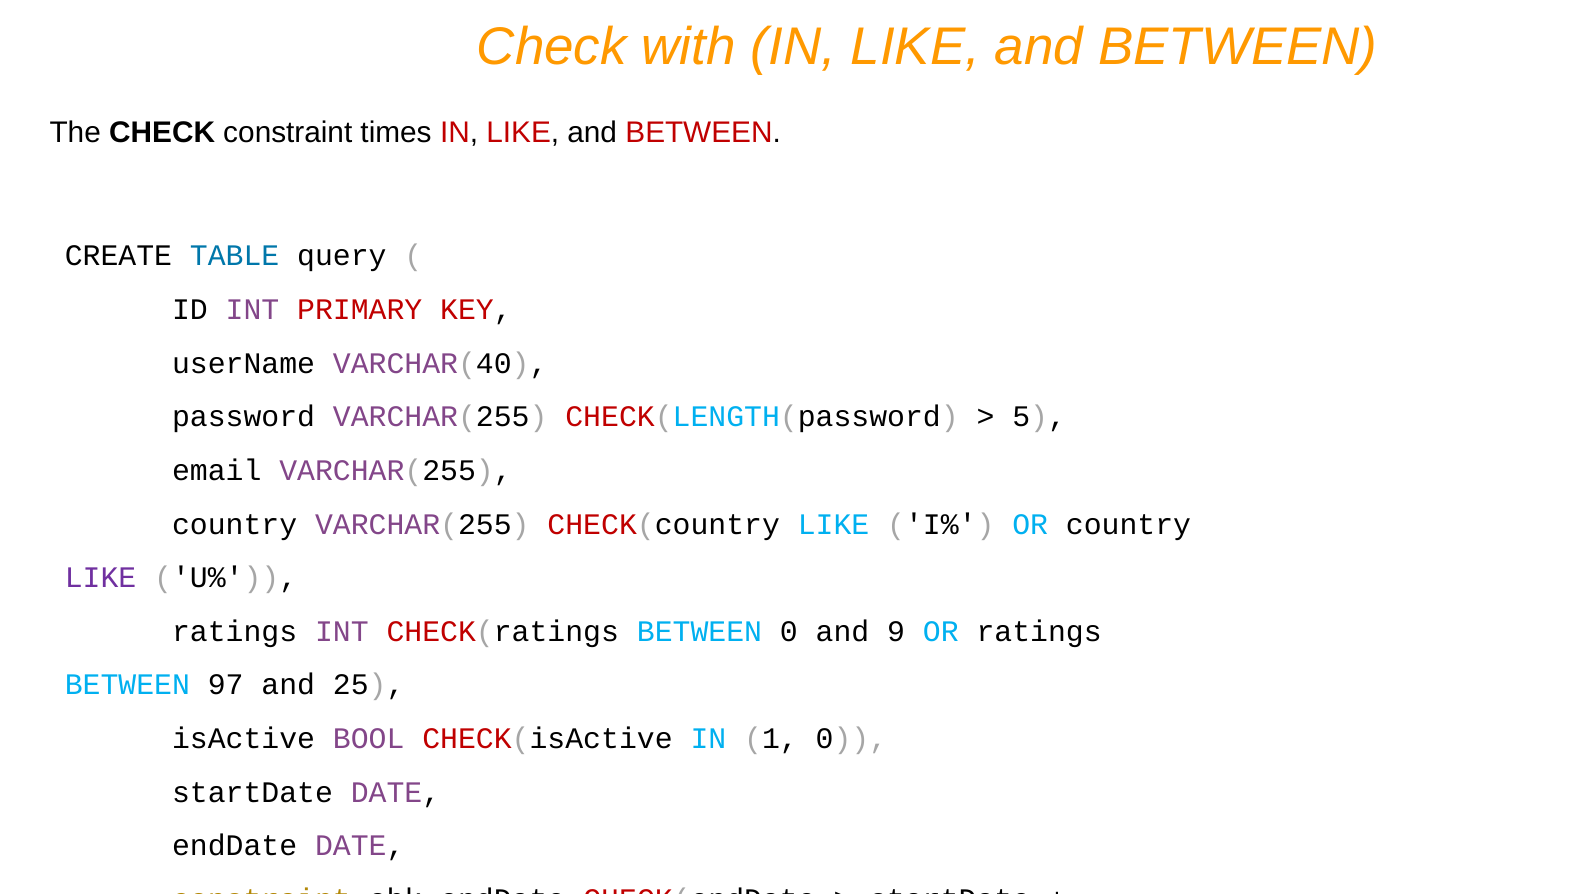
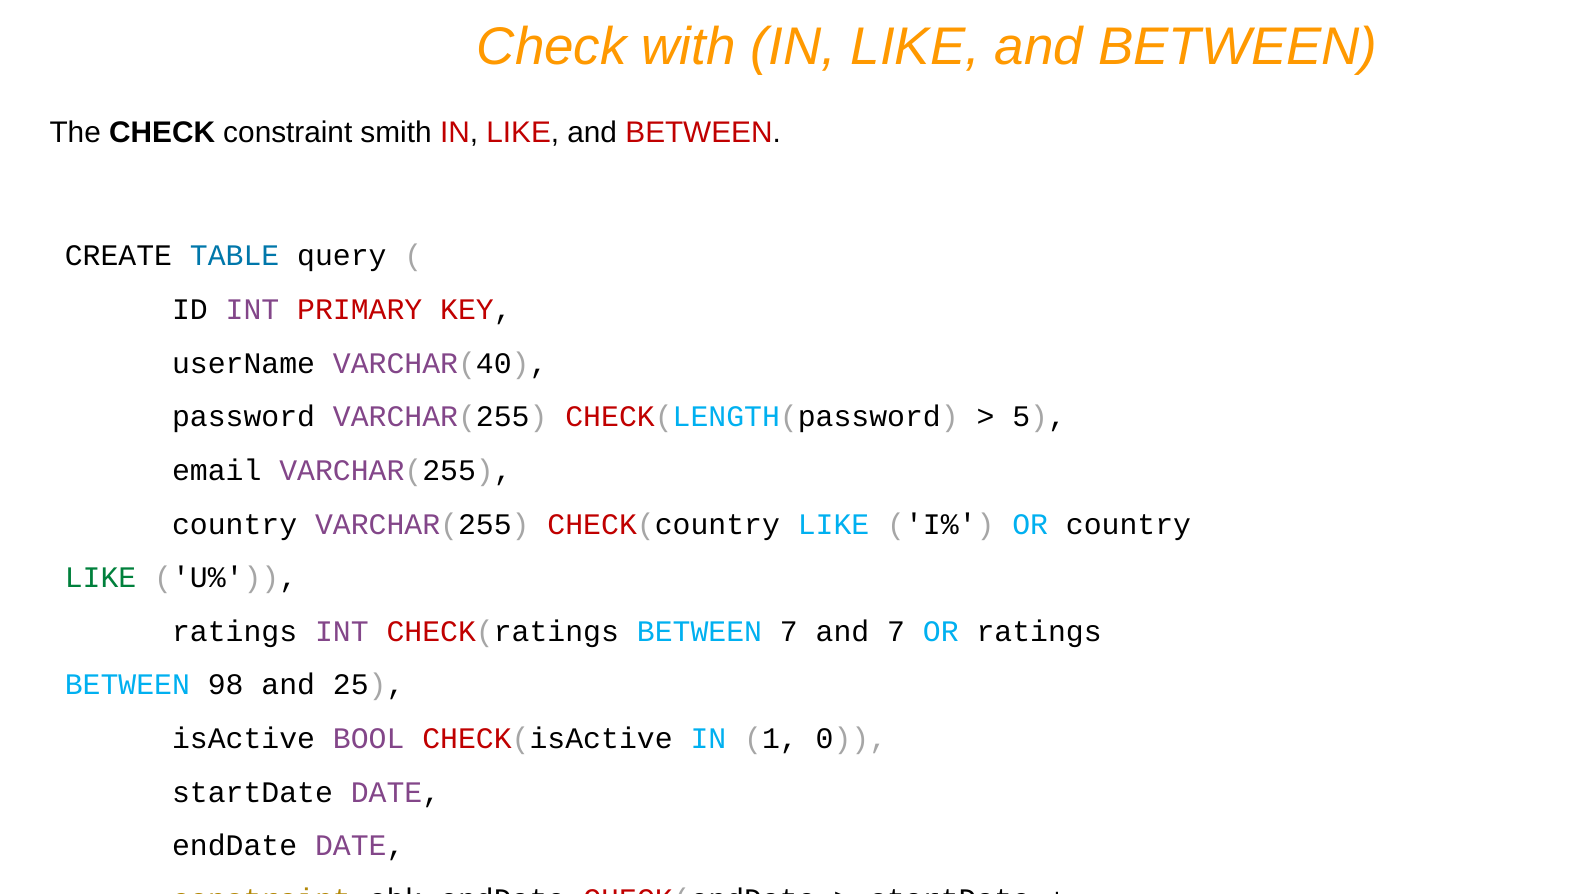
times: times -> smith (396, 132)
LIKE colour: purple -> green (101, 578)
BETWEEN 0: 0 -> 7 (789, 631)
and 9: 9 -> 7 (896, 631)
97: 97 -> 98 (226, 685)
